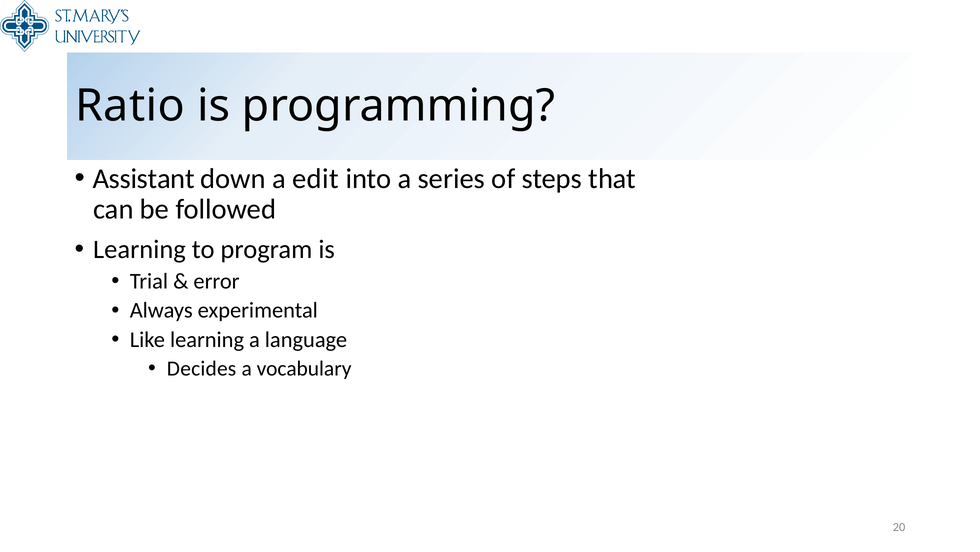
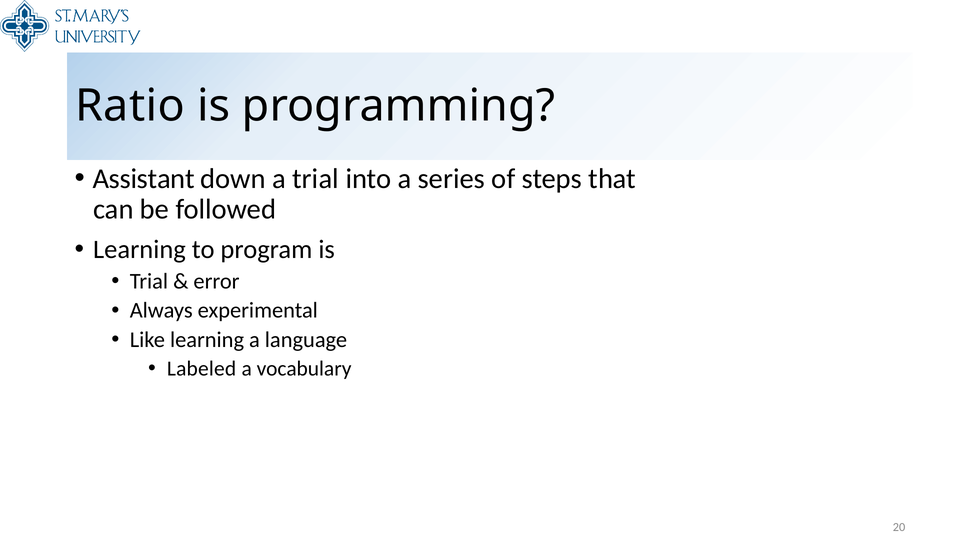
a edit: edit -> trial (316, 178)
Decides: Decides -> Labeled (202, 368)
